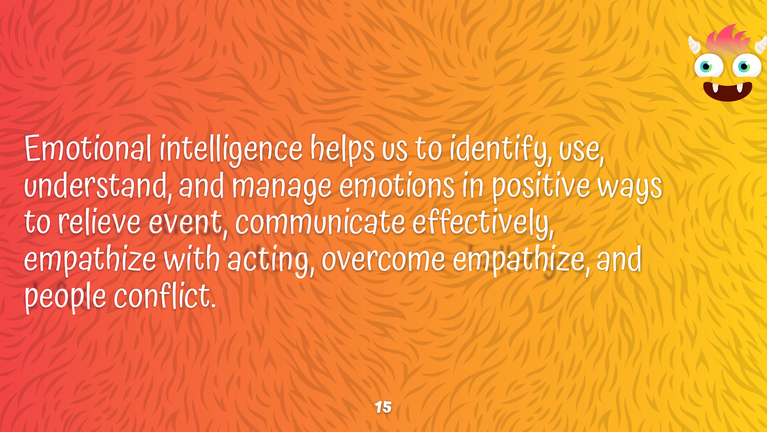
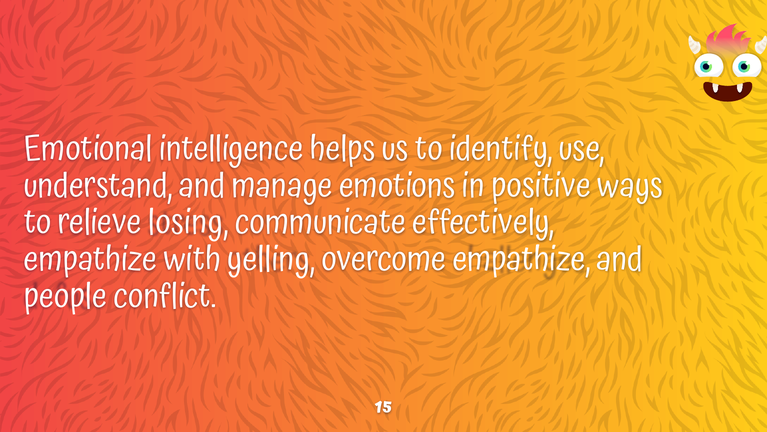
event: event -> losing (188, 222)
acting: acting -> yelling (271, 259)
